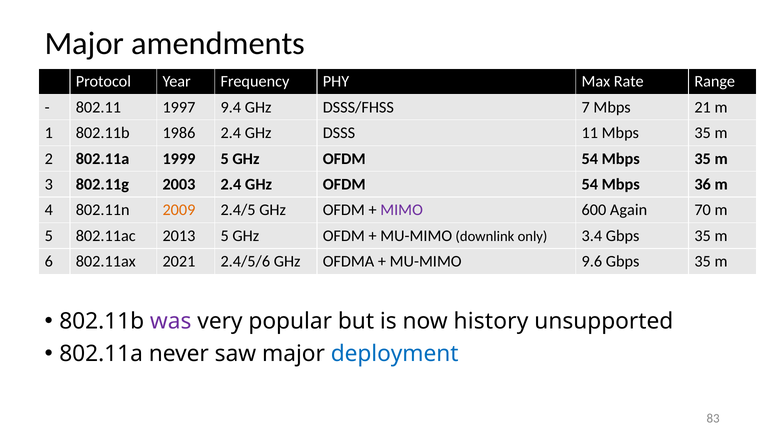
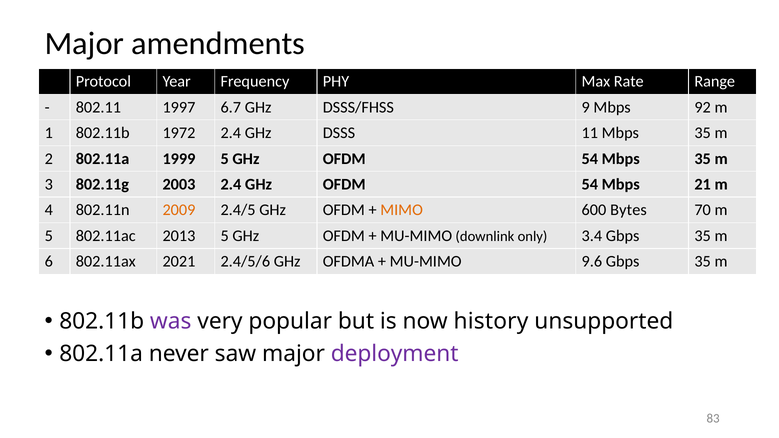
9.4: 9.4 -> 6.7 (231, 107)
7: 7 -> 9 (586, 107)
21: 21 -> 92 (703, 107)
1986: 1986 -> 1972 (179, 133)
36: 36 -> 21 (703, 184)
MIMO colour: purple -> orange (402, 210)
Again: Again -> Bytes (629, 210)
deployment colour: blue -> purple (395, 354)
